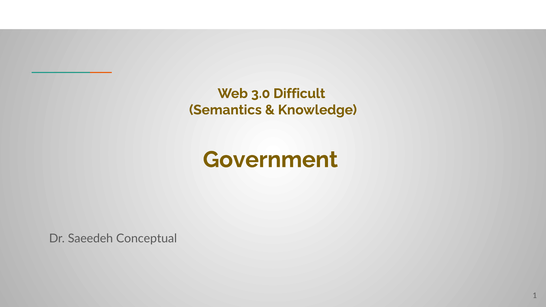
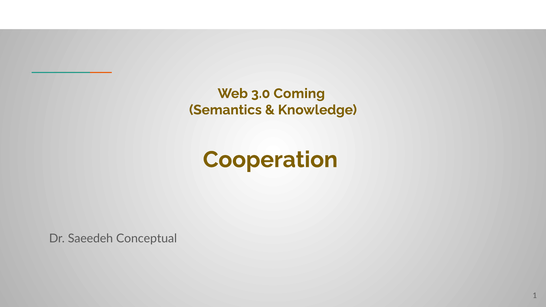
Difficult: Difficult -> Coming (299, 94)
Government: Government -> Cooperation (270, 160)
